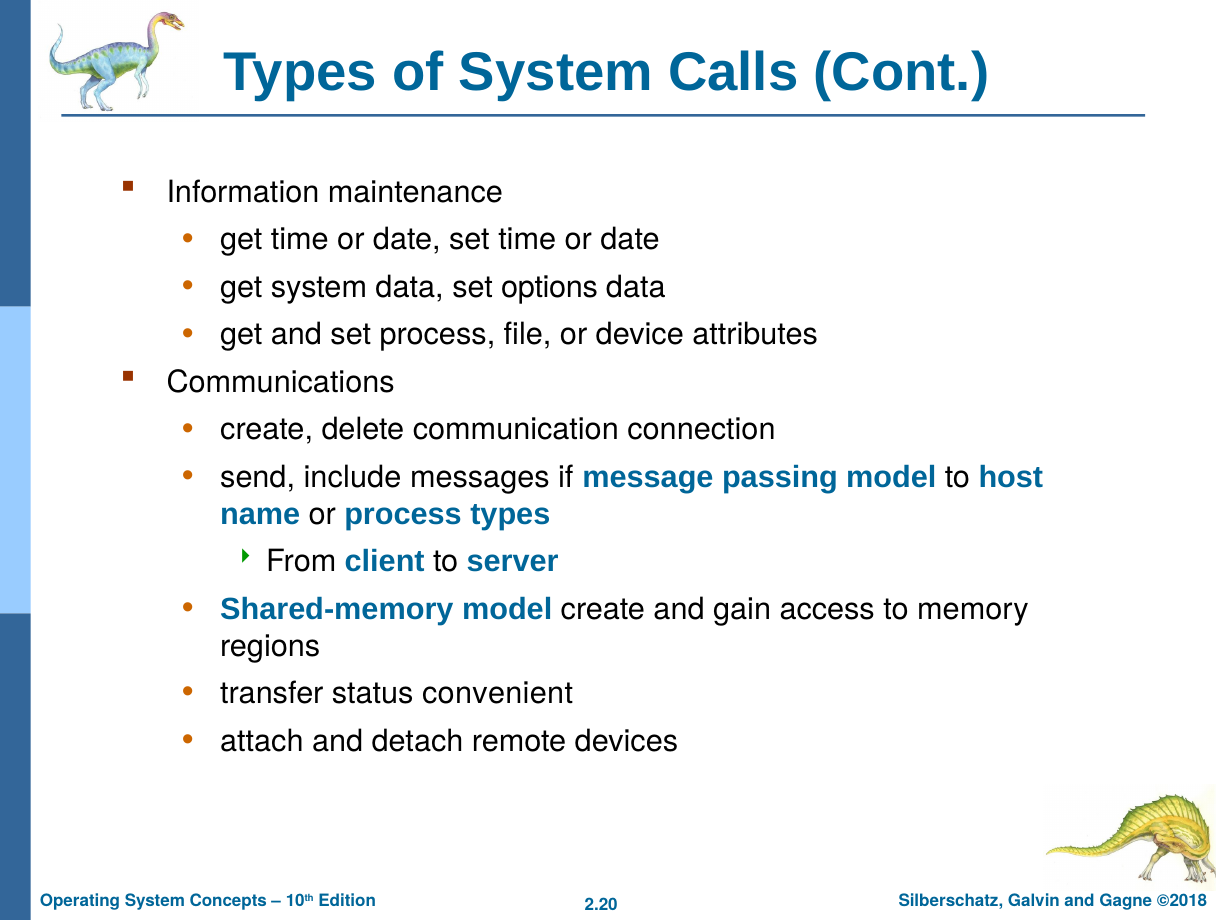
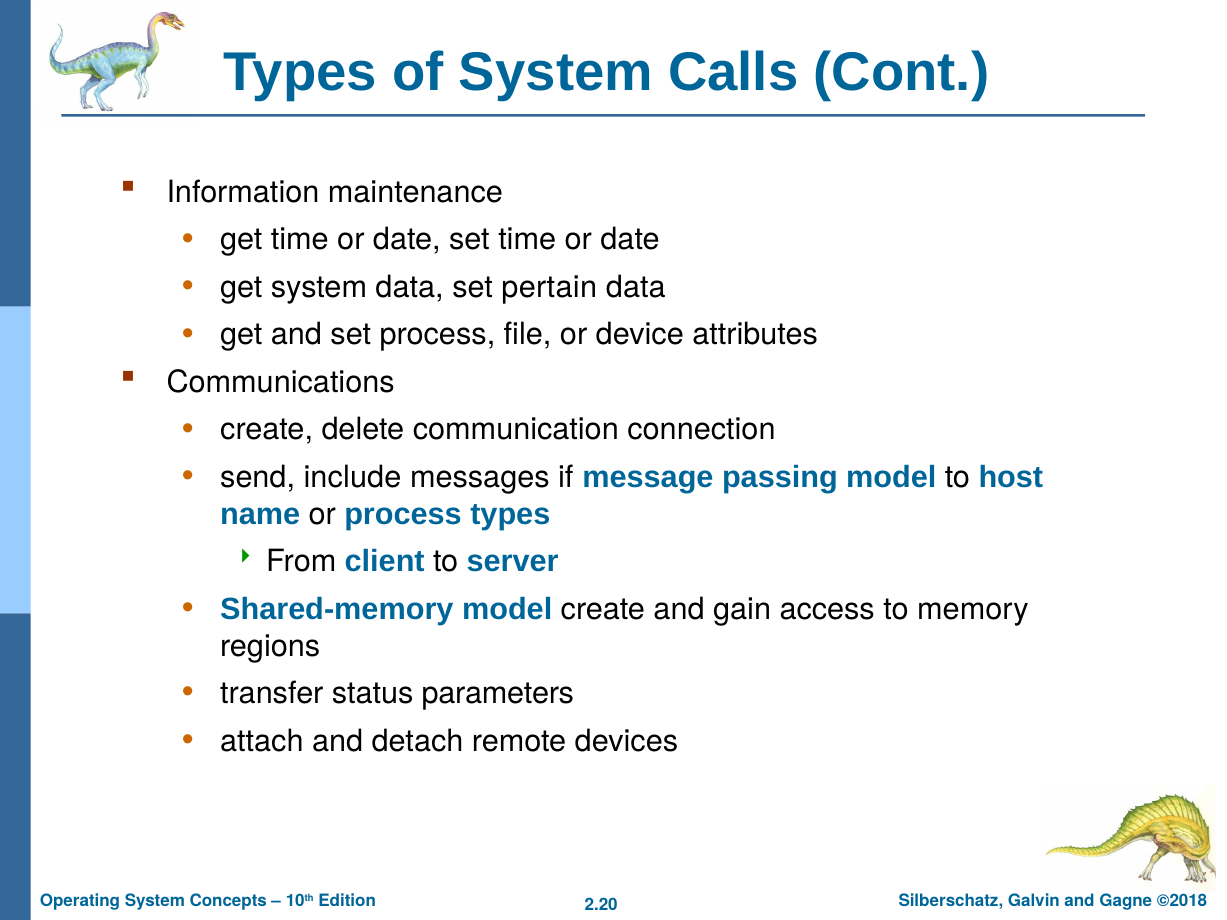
options: options -> pertain (549, 287)
convenient: convenient -> parameters (498, 694)
